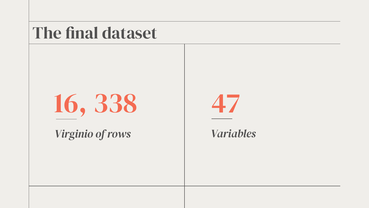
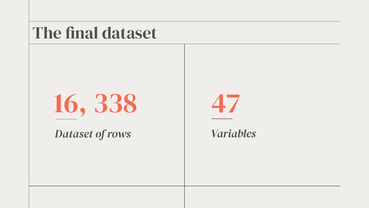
Virginio: Virginio -> Dataset (74, 134)
